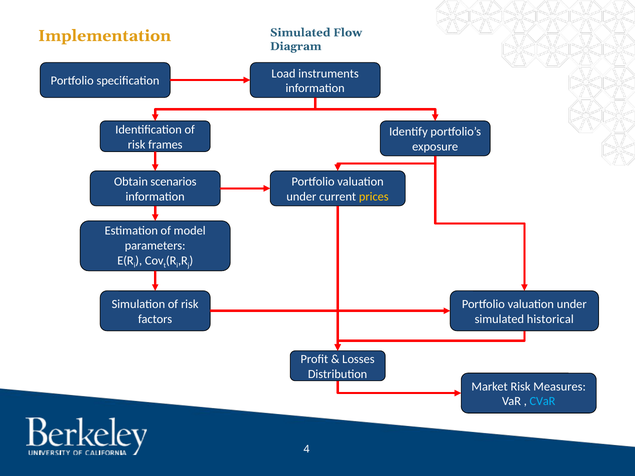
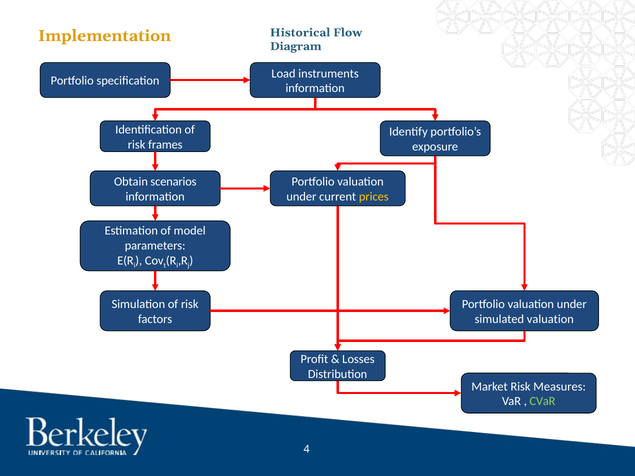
Implementation Simulated: Simulated -> Historical (300, 33)
simulated historical: historical -> valuation (550, 319)
CVaR colour: light blue -> light green (543, 402)
